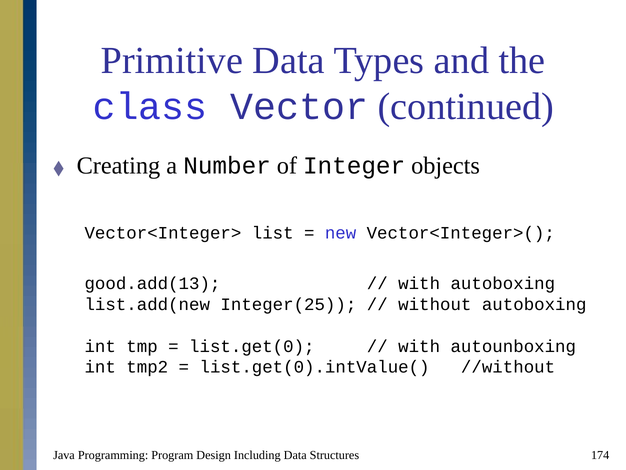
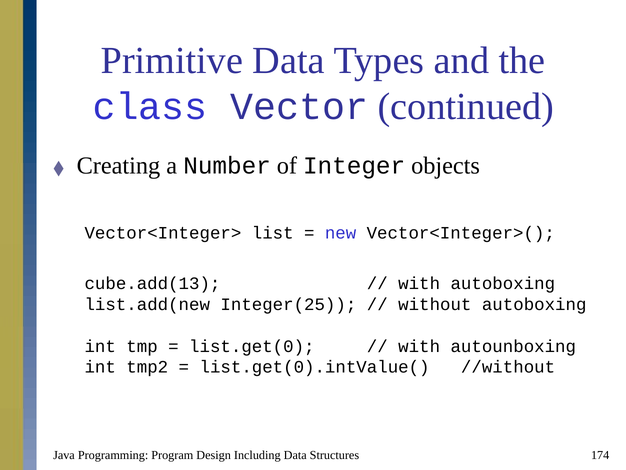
good.add(13: good.add(13 -> cube.add(13 (152, 283)
